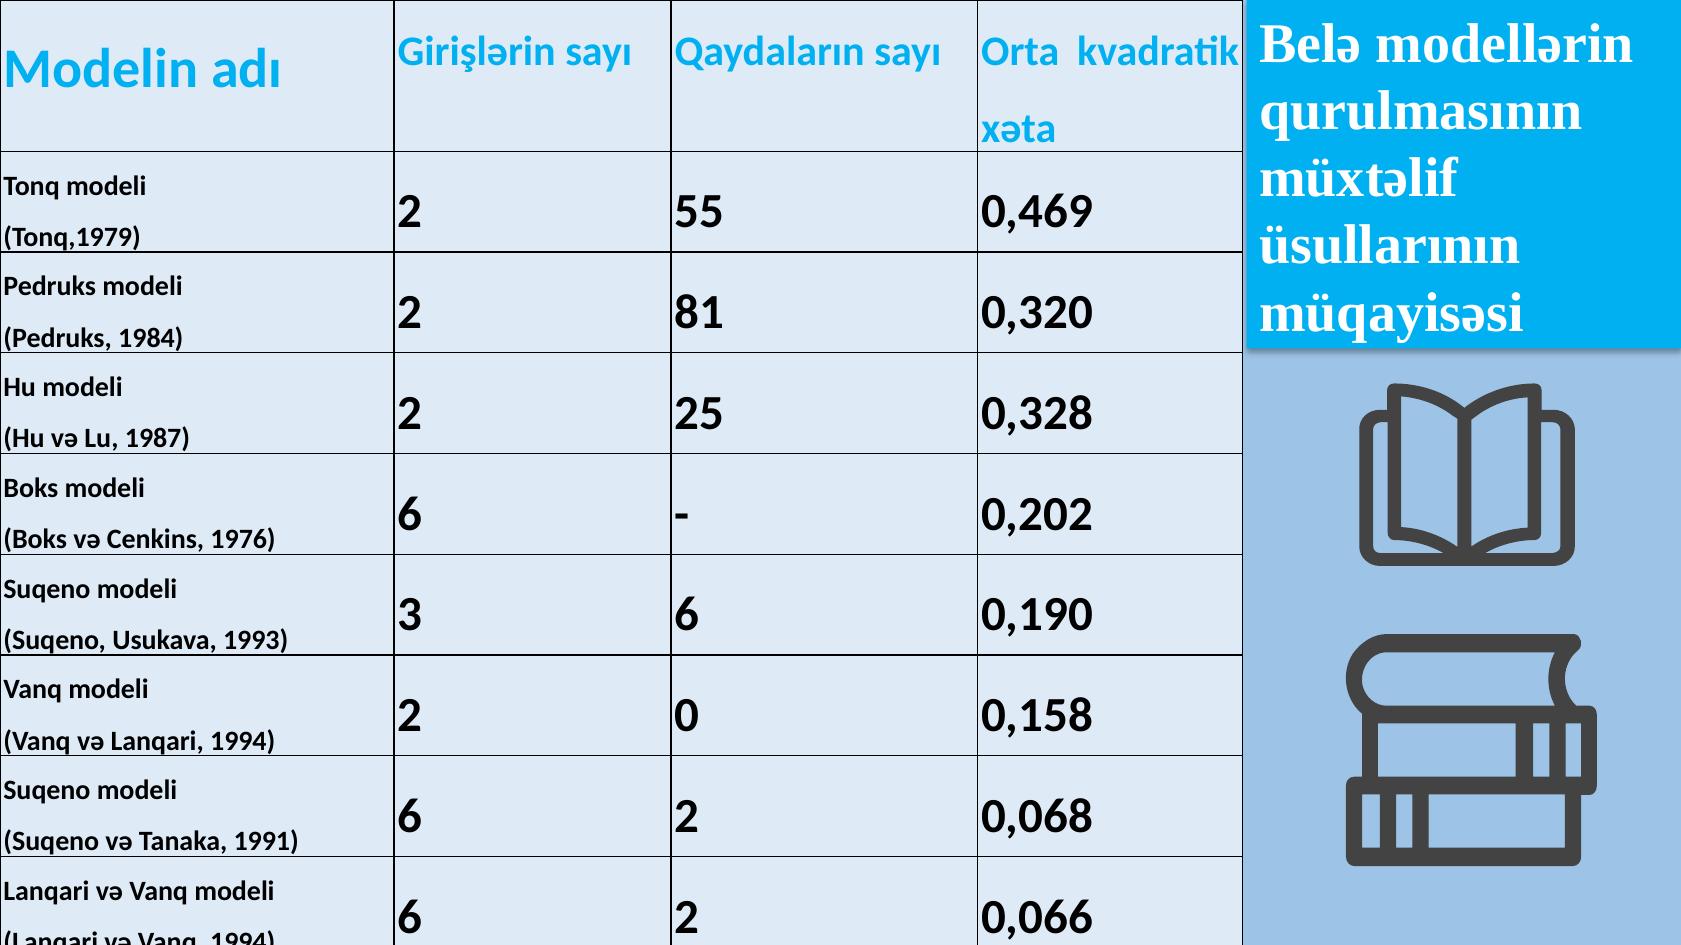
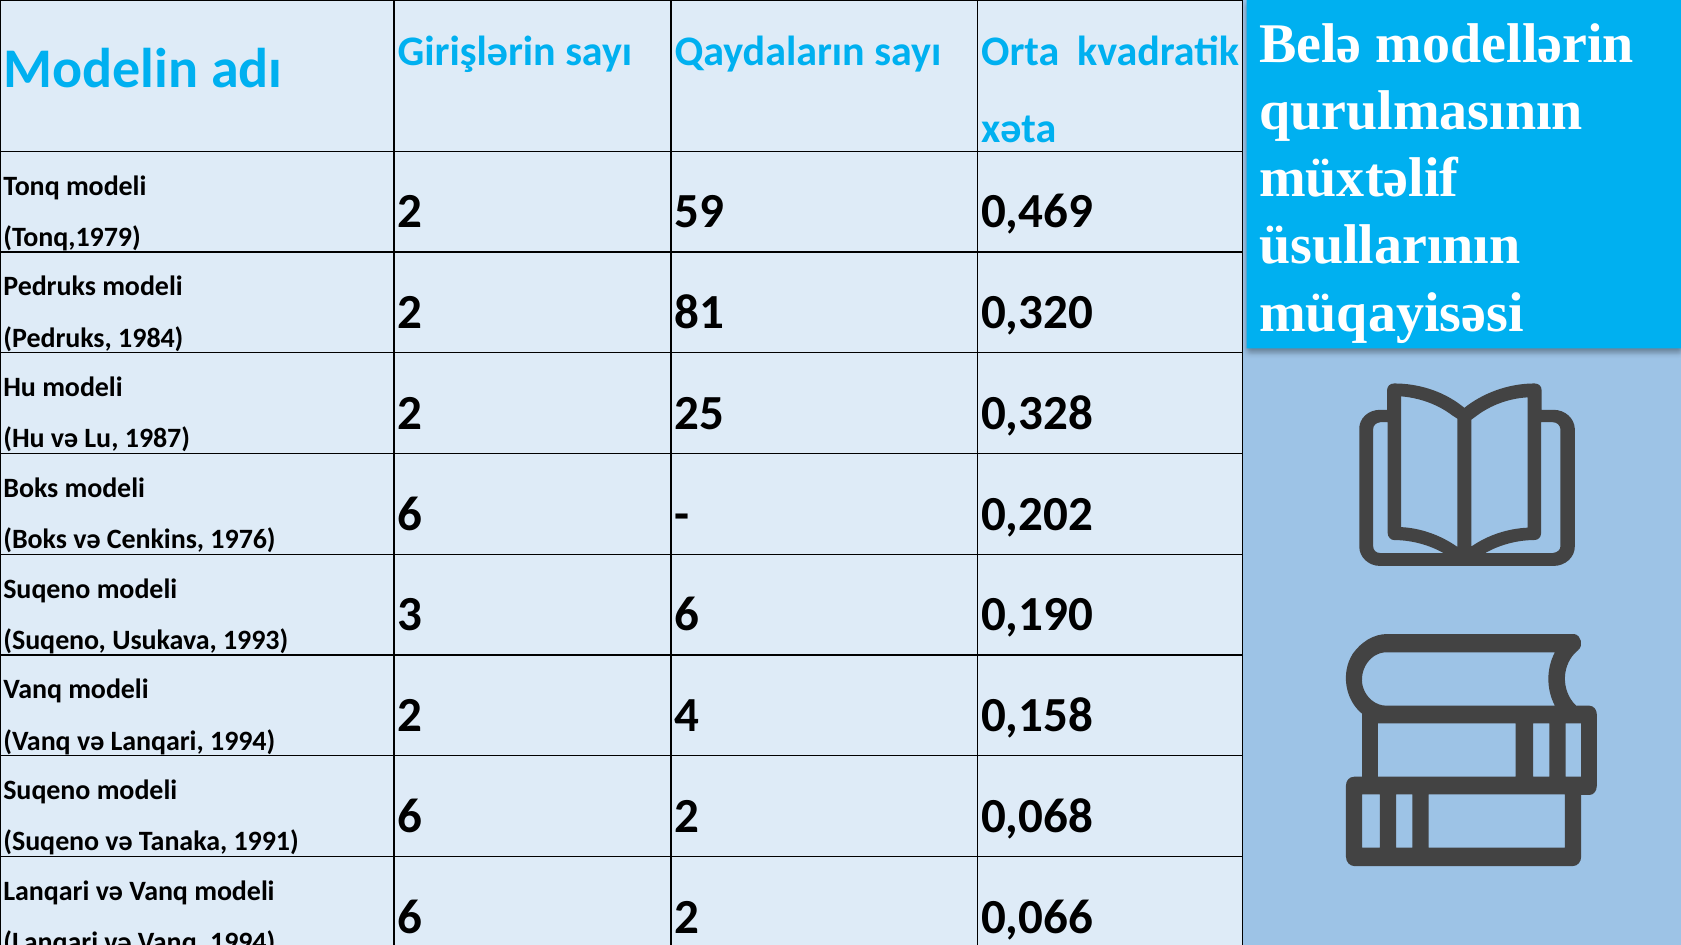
55: 55 -> 59 (699, 212)
0: 0 -> 4 (687, 716)
